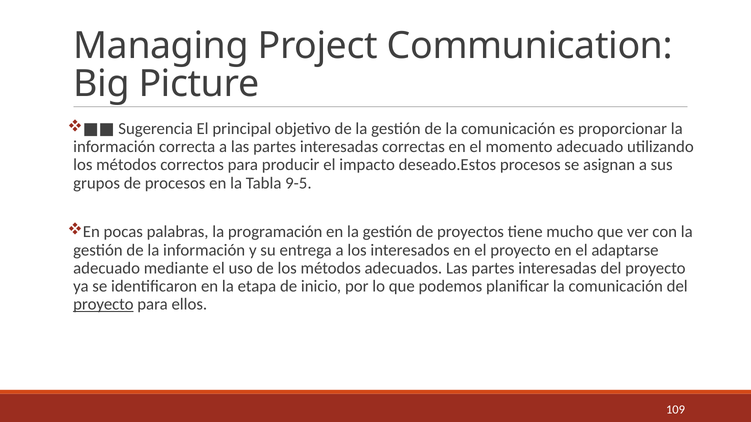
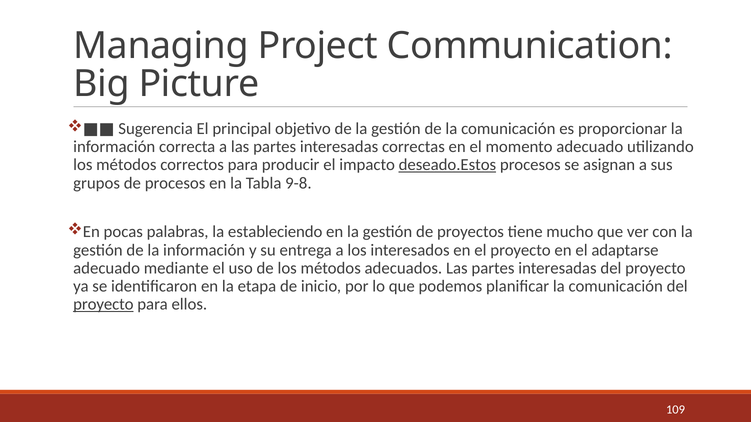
deseado.Estos underline: none -> present (447, 165)
9-5: 9-5 -> 9-8 (298, 183)
programación: programación -> estableciendo (275, 232)
